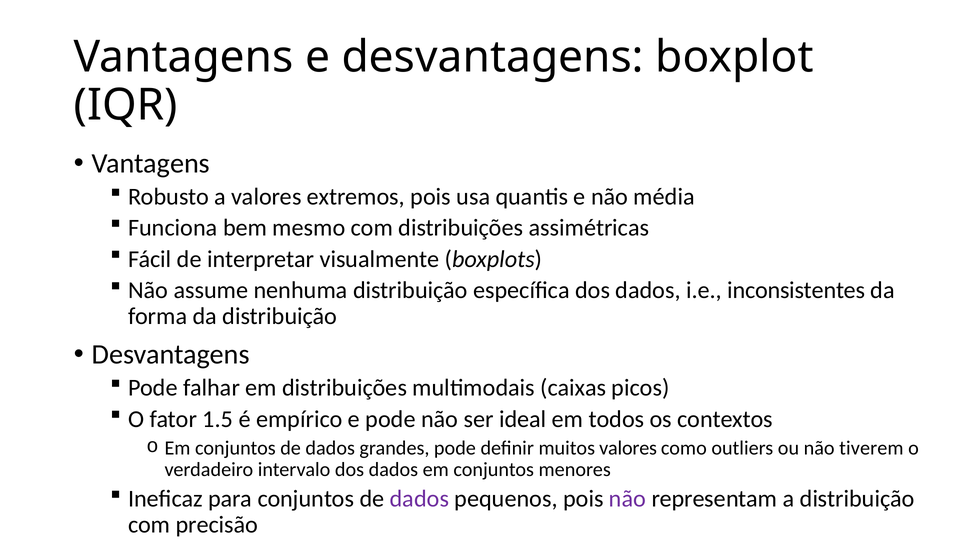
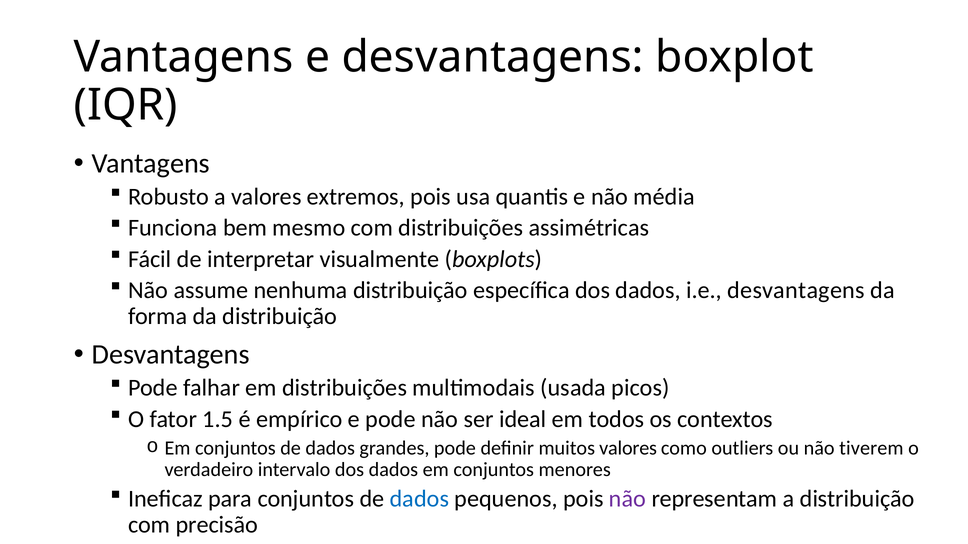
i.e inconsistentes: inconsistentes -> desvantagens (796, 290)
caixas: caixas -> usada (573, 388)
dados colour: purple -> blue (419, 499)
